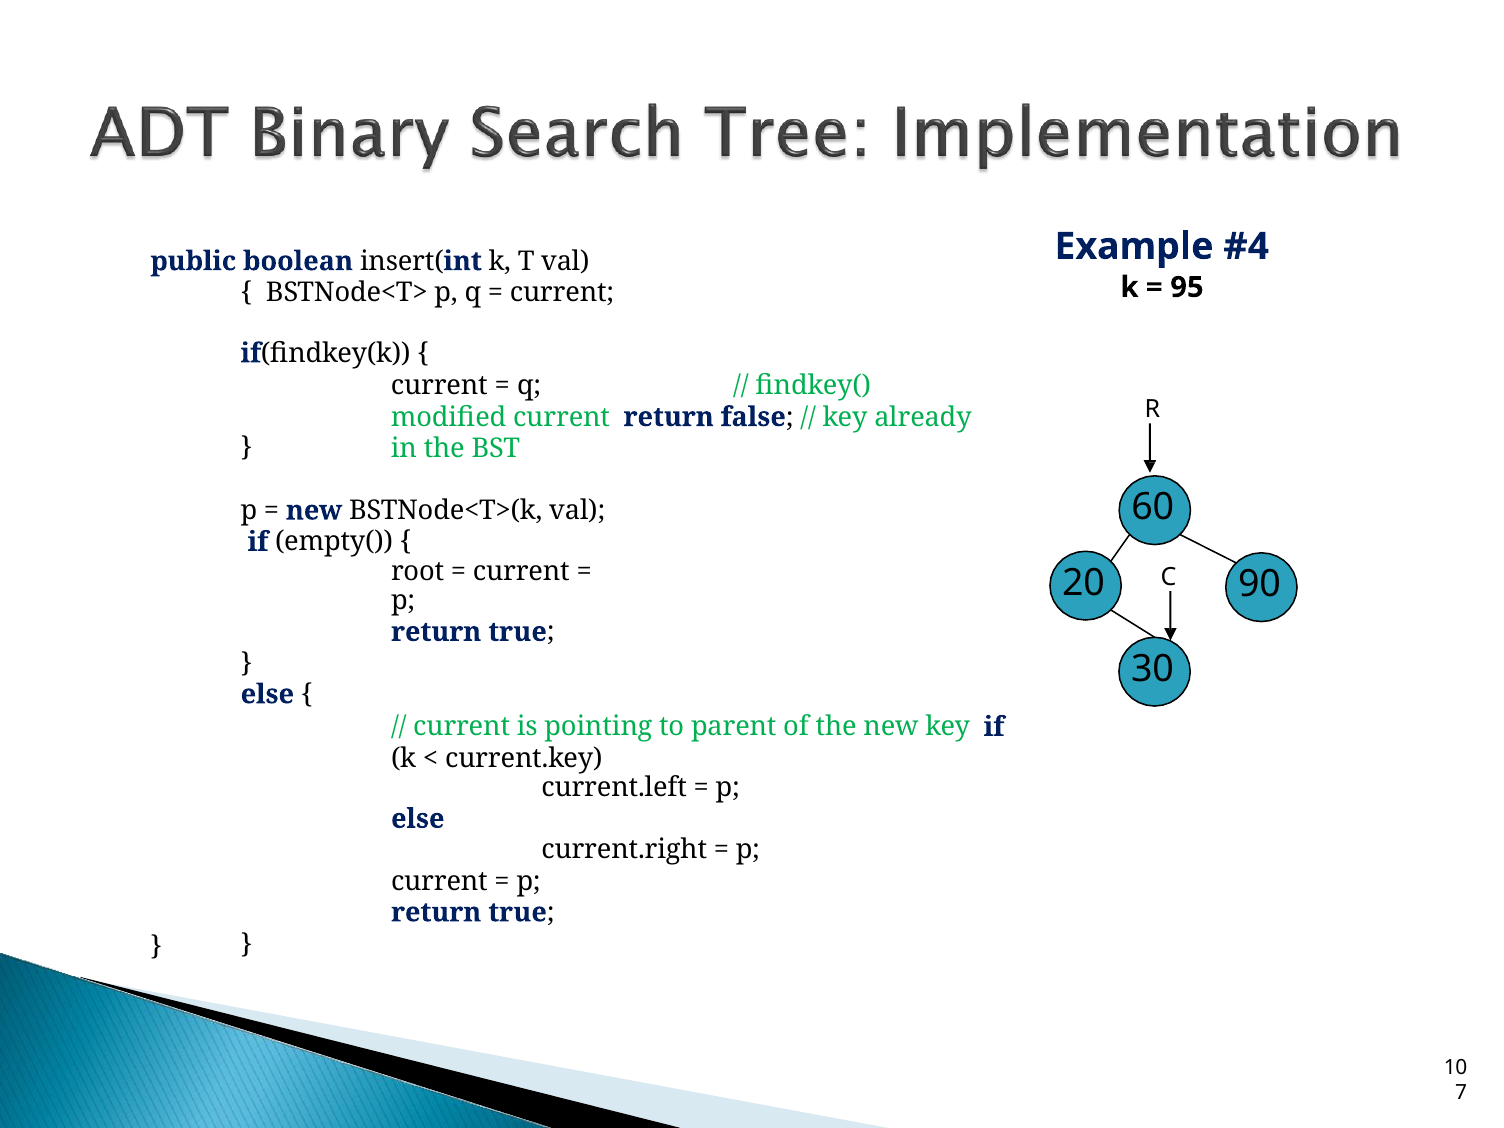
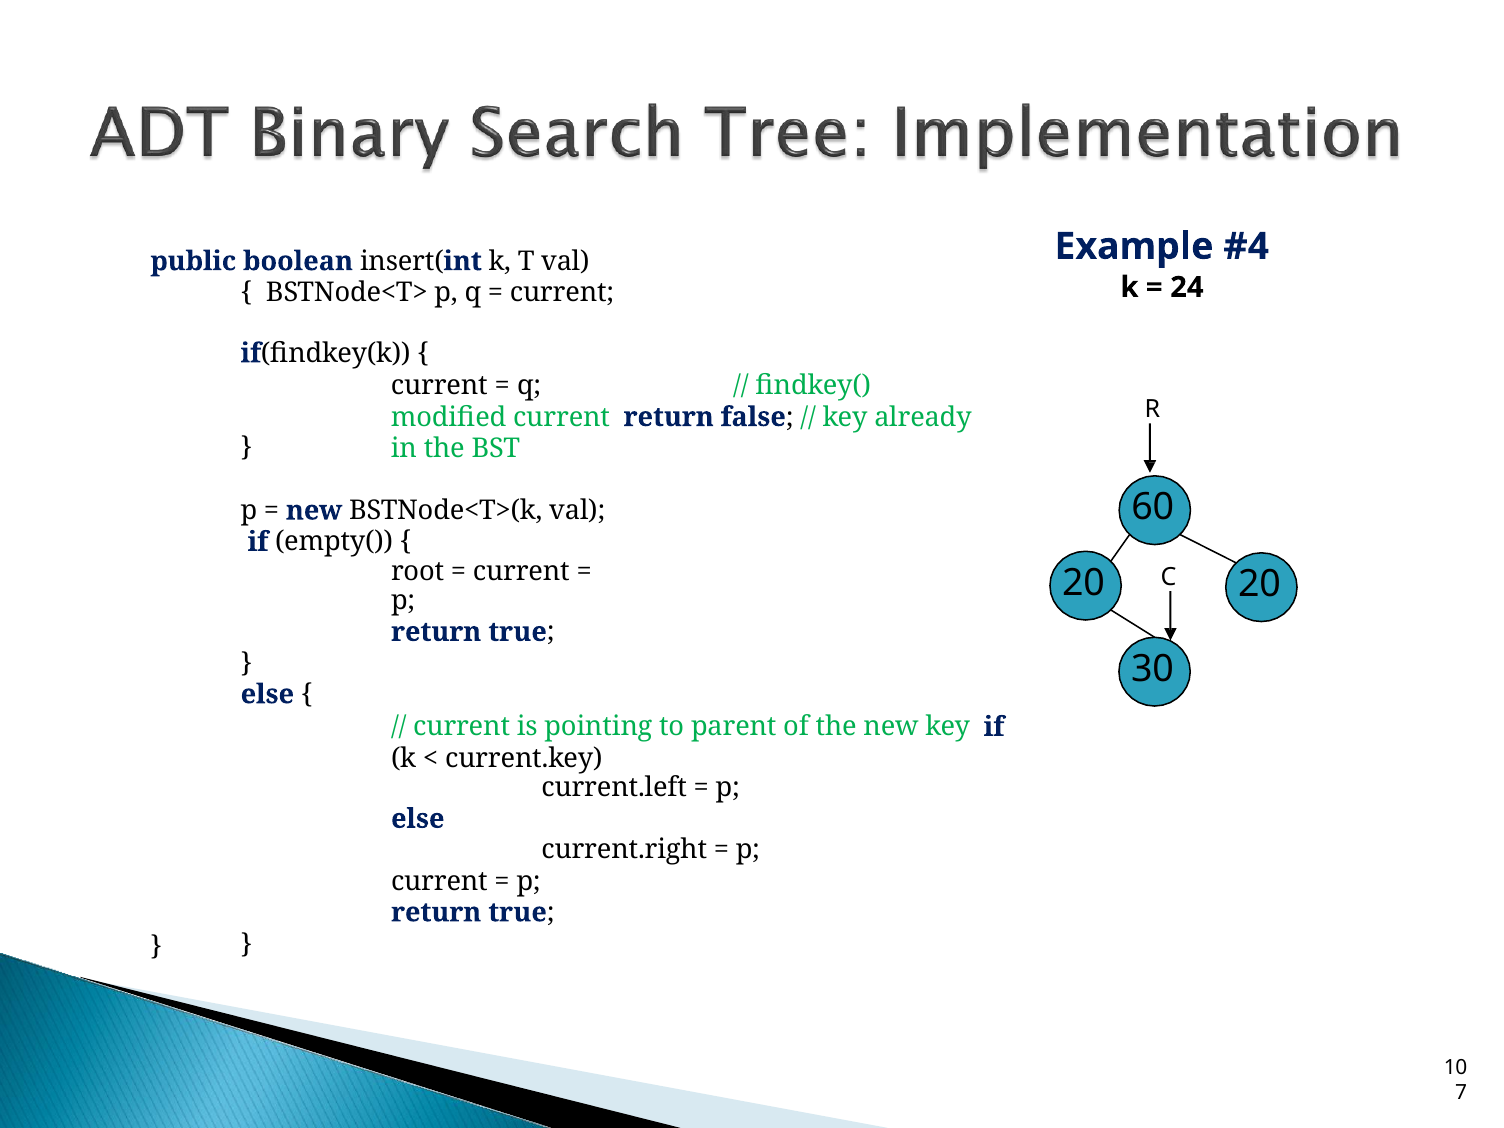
95: 95 -> 24 (1187, 287)
20 90: 90 -> 20 (1259, 584)
